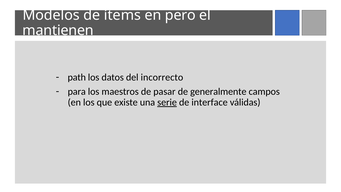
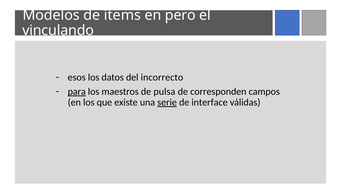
mantienen: mantienen -> vinculando (58, 30)
path: path -> esos (77, 77)
para underline: none -> present (77, 91)
pasar: pasar -> pulsa (164, 91)
generalmente: generalmente -> corresponden (218, 91)
